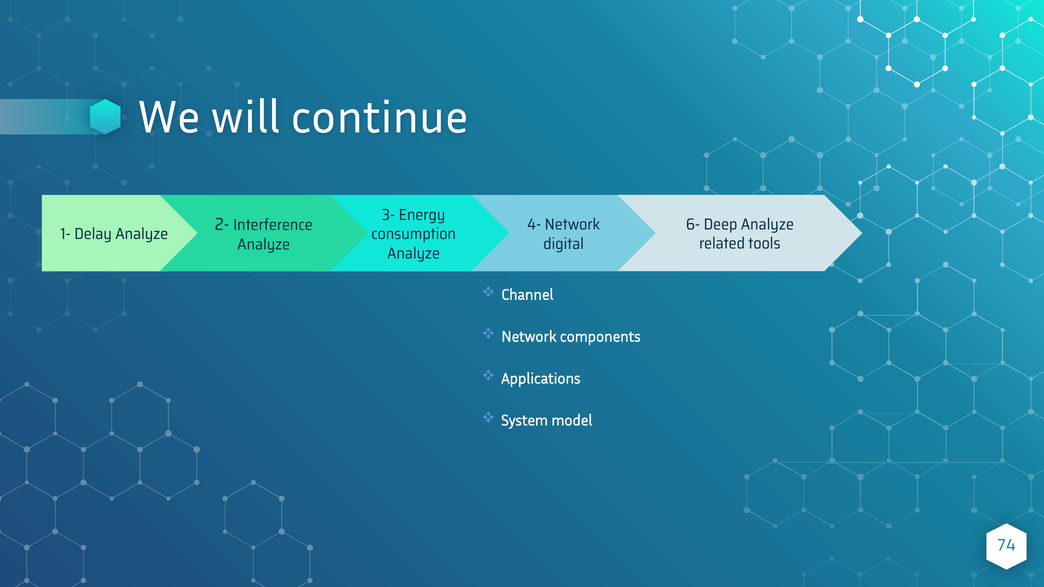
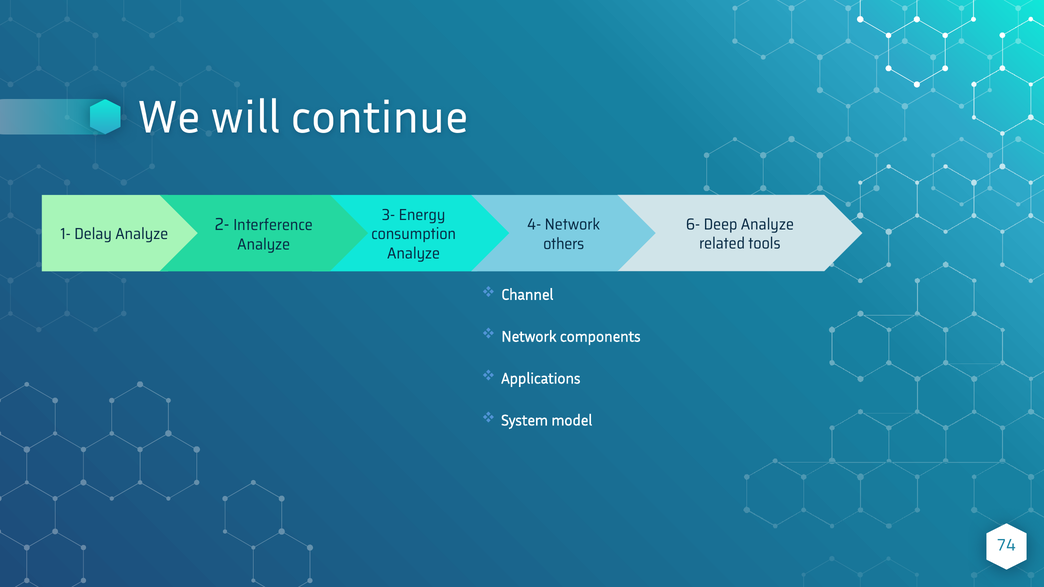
digital: digital -> others (564, 244)
